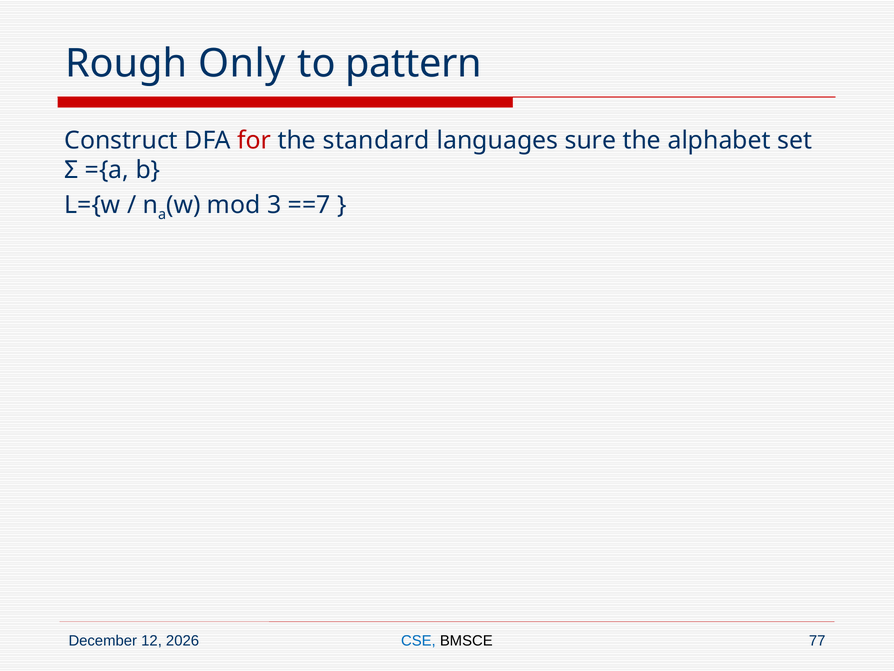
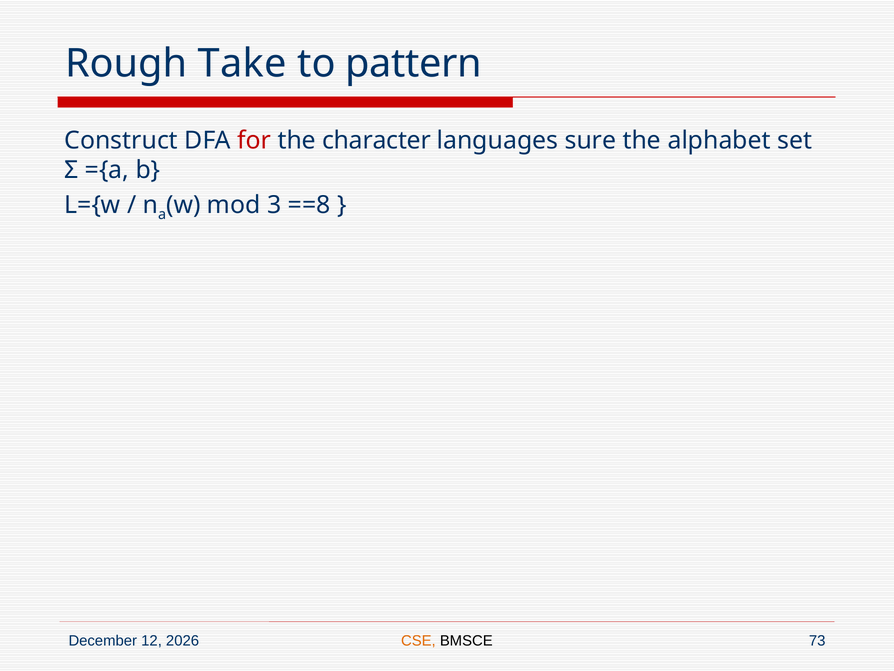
Only: Only -> Take (242, 64)
standard: standard -> character (376, 140)
==7: ==7 -> ==8 (309, 205)
CSE colour: blue -> orange (418, 640)
77: 77 -> 73 (817, 640)
